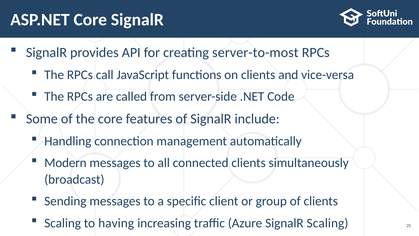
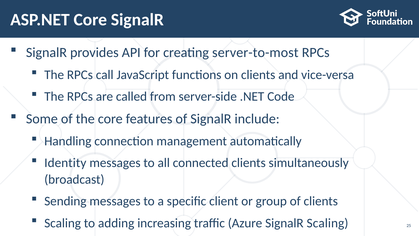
Modern: Modern -> Identity (65, 163)
having: having -> adding (116, 223)
